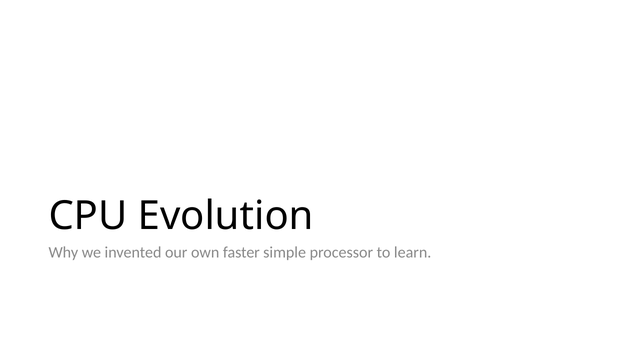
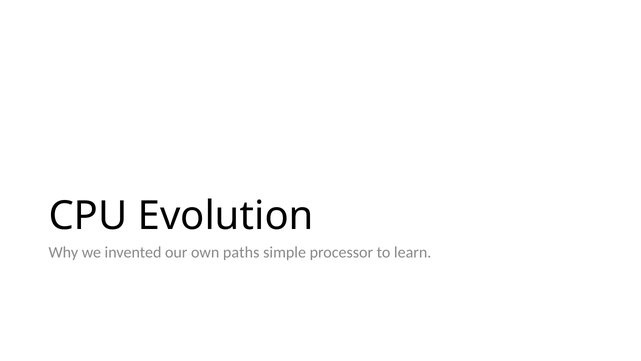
faster: faster -> paths (241, 252)
